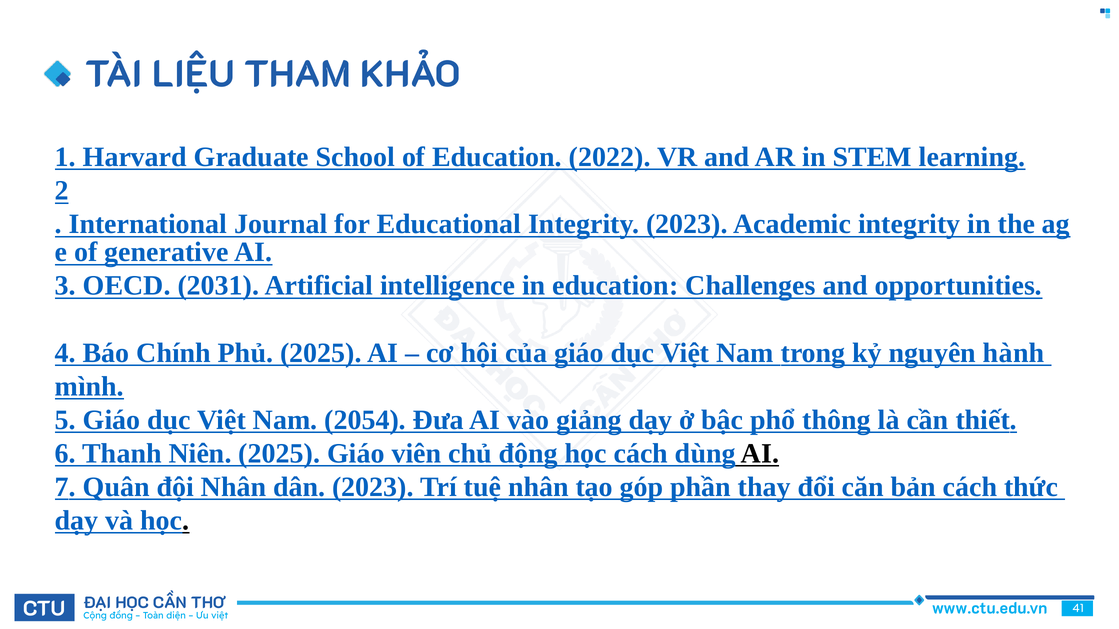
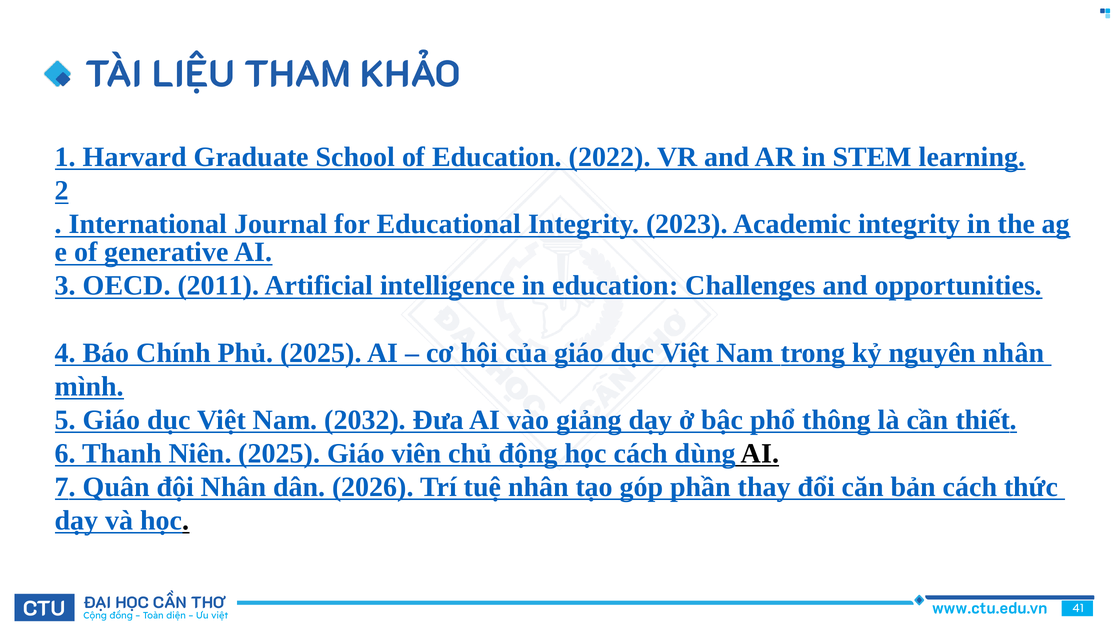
2031: 2031 -> 2011 (218, 286)
nguyên hành: hành -> nhân (1014, 353)
2054: 2054 -> 2032 (365, 420)
dân 2023: 2023 -> 2026 (373, 487)
